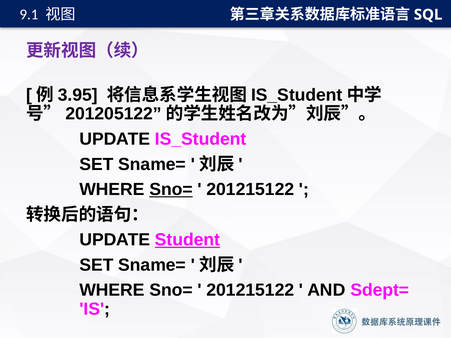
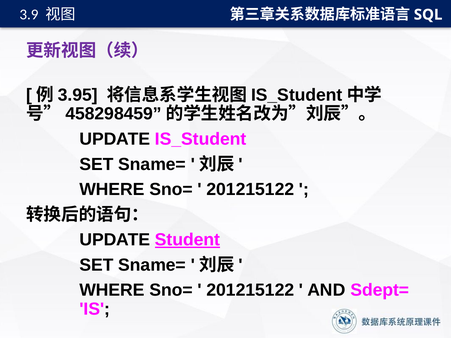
9.1: 9.1 -> 3.9 (29, 15)
201205122: 201205122 -> 458298459 (114, 114)
Sno= underline: present -> none (171, 190)
